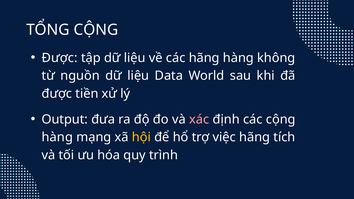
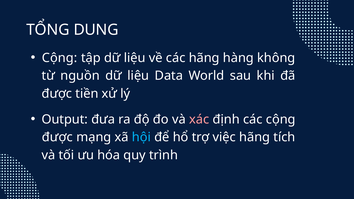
TỔNG CỘNG: CỘNG -> DUNG (96, 30)
Được: Được -> Cộng (60, 58)
hàng: hàng -> được (57, 137)
hội colour: yellow -> light blue (141, 137)
